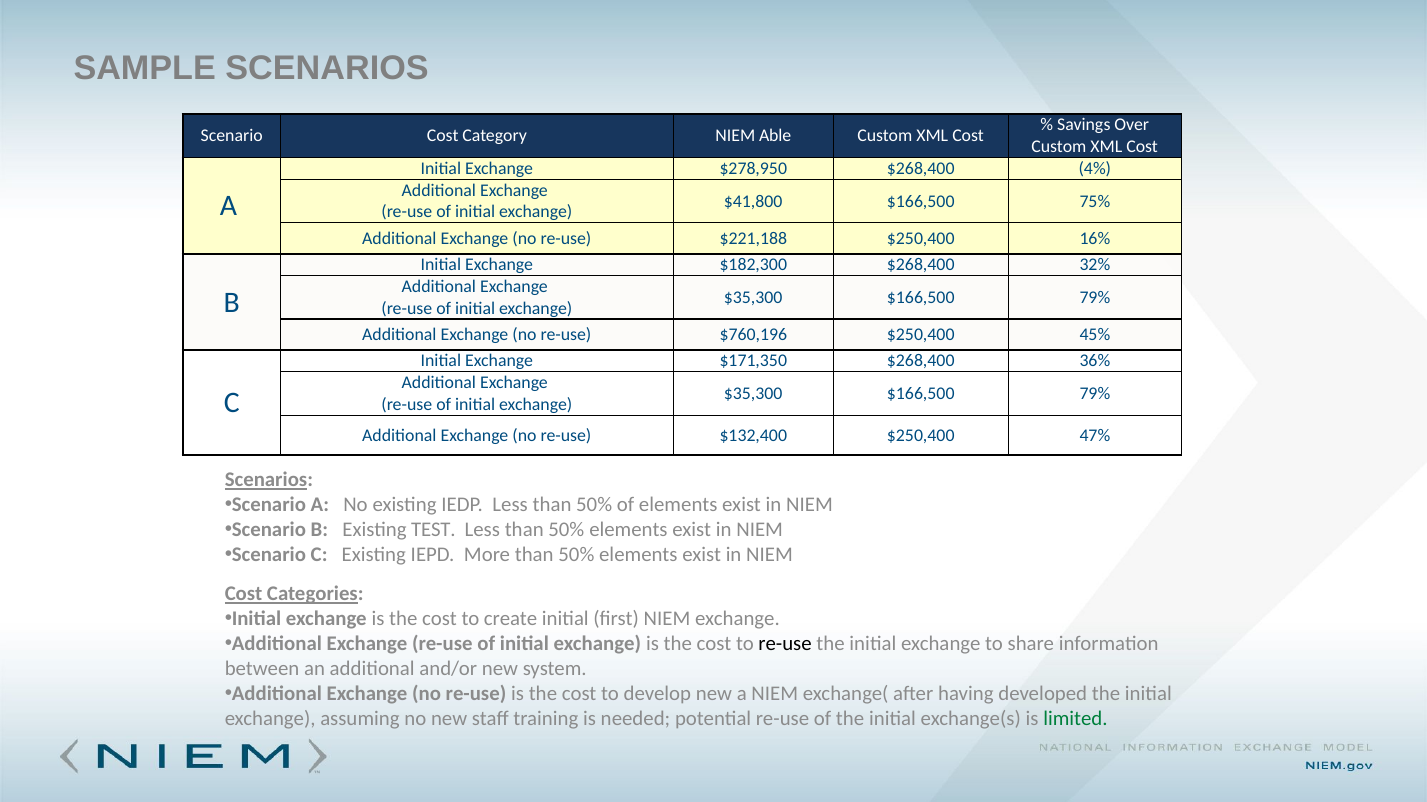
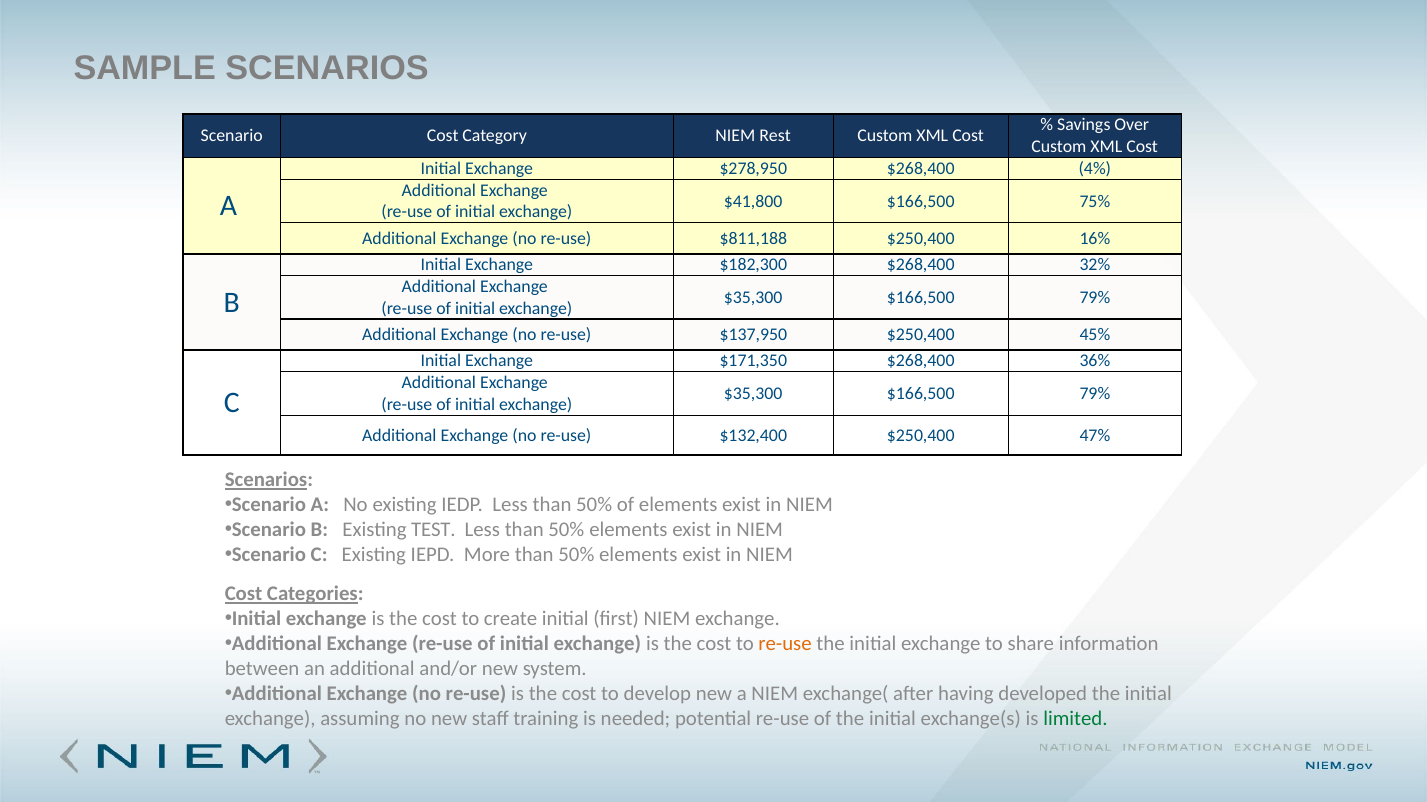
Able: Able -> Rest (775, 136)
$221,188: $221,188 -> $811,188 (753, 239)
$760,196: $760,196 -> $137,950 (753, 335)
re-use colour: black -> orange (785, 644)
